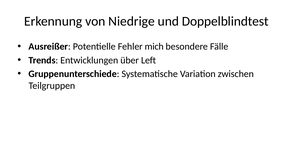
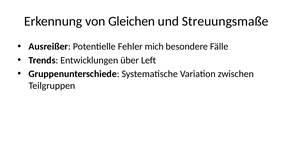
Niedrige: Niedrige -> Gleichen (132, 21)
Doppelblindtest: Doppelblindtest -> Streuungsmaße (225, 21)
